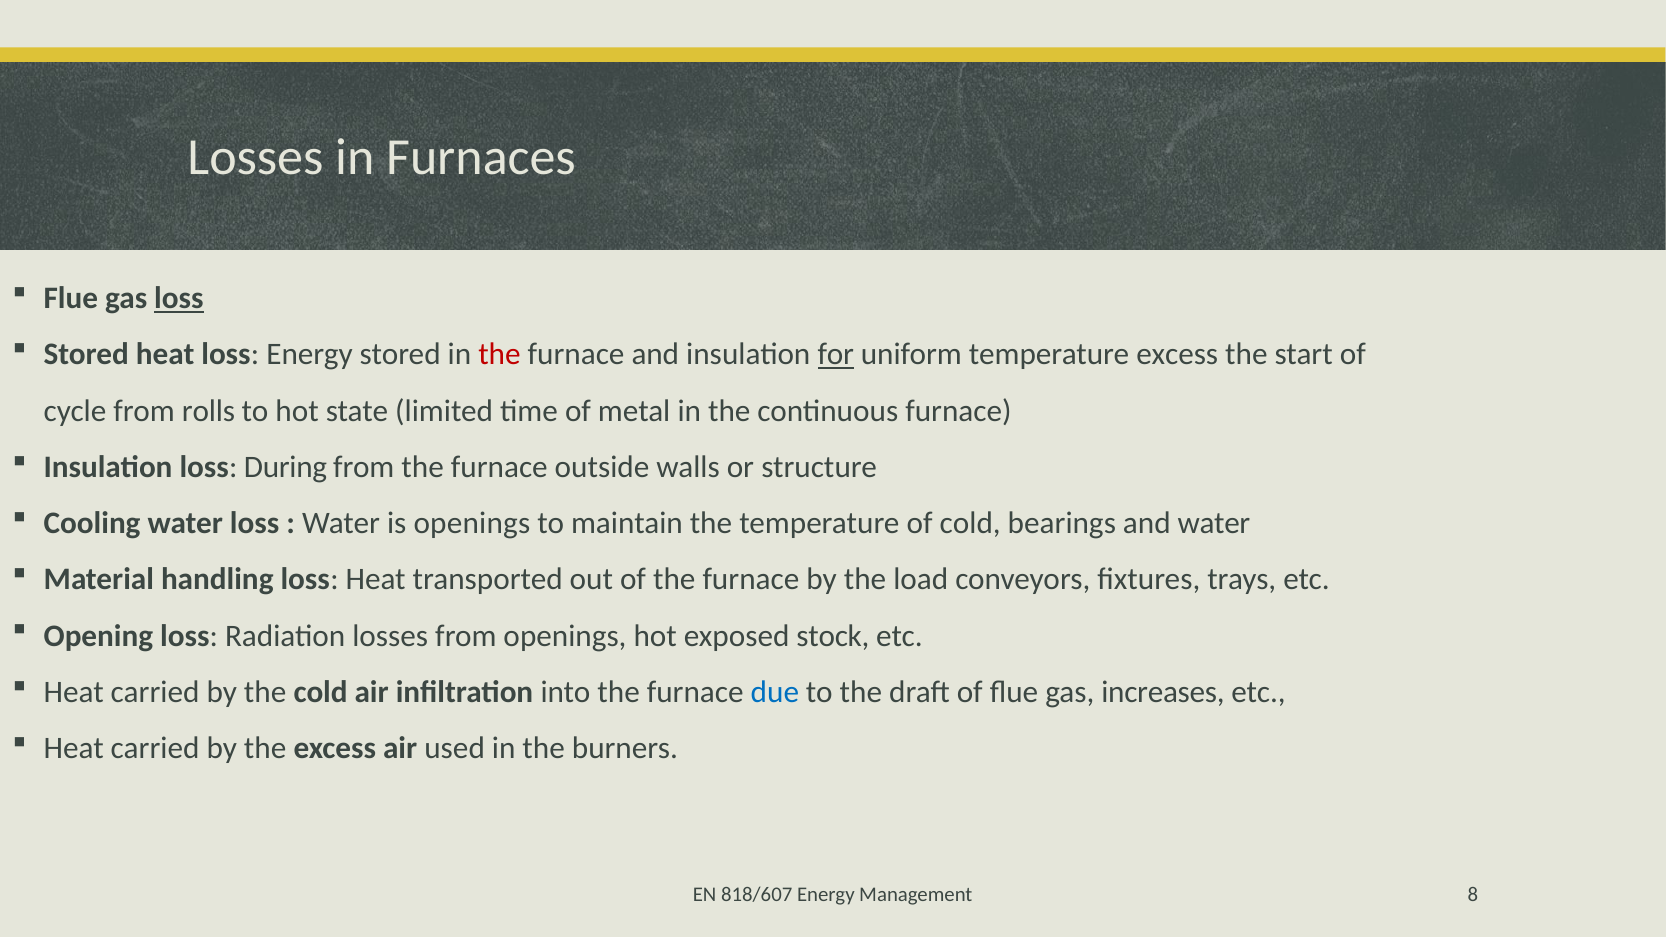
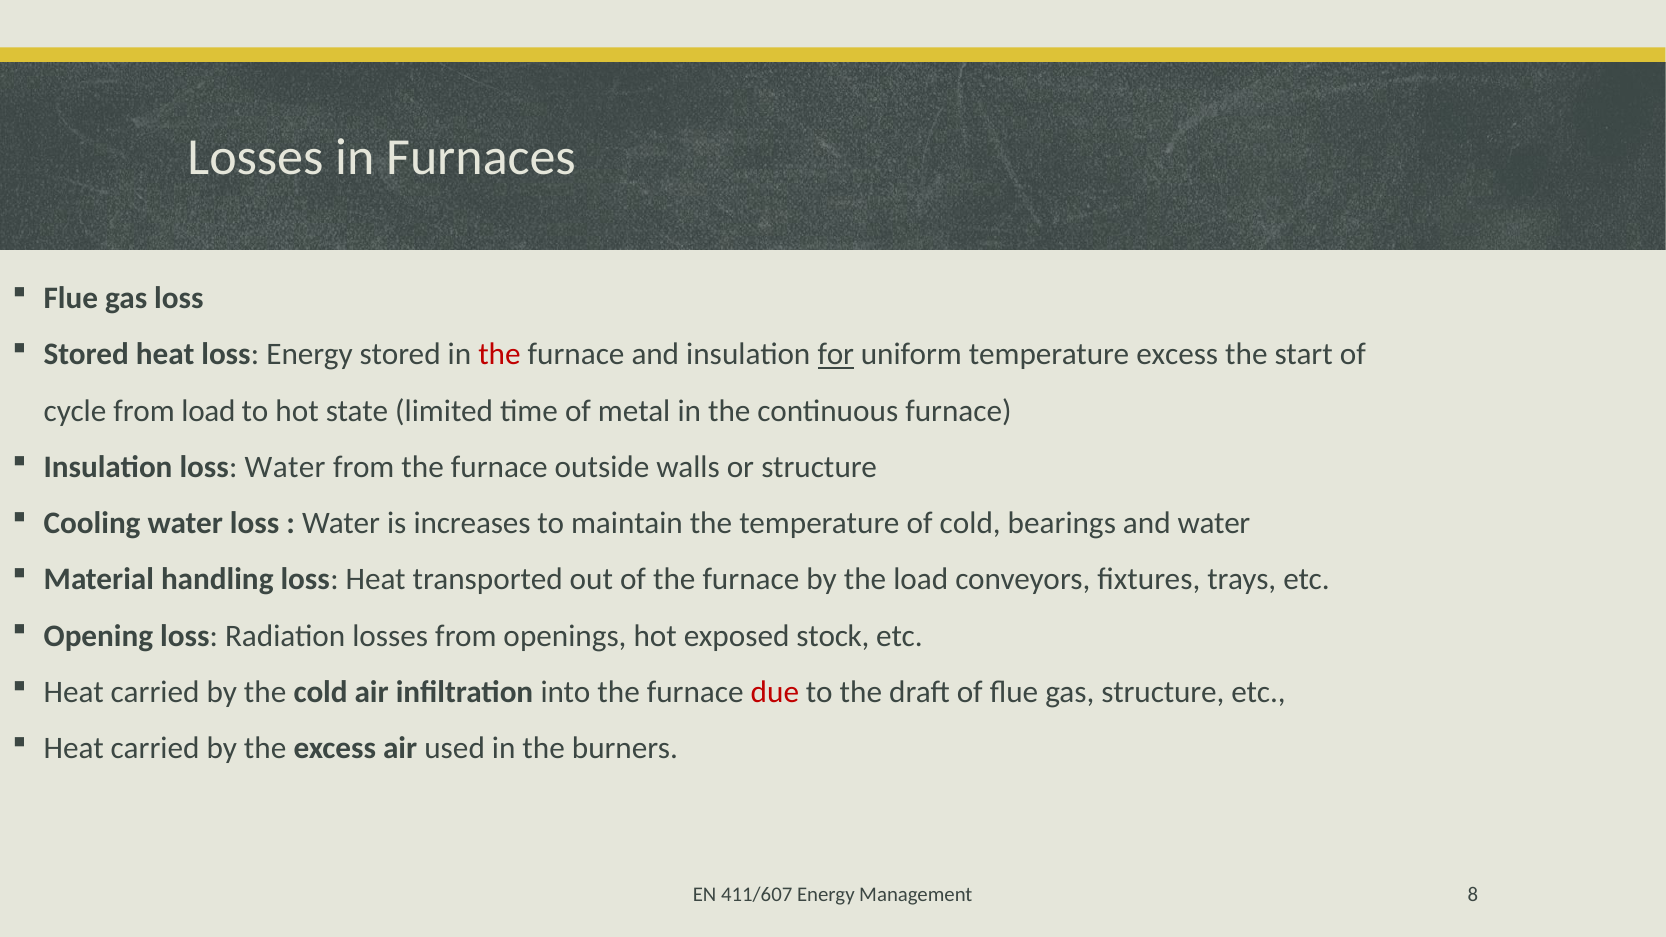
loss underline: present -> none (179, 298)
from rolls: rolls -> load (208, 411)
loss During: During -> Water (285, 467)
is openings: openings -> increases (472, 523)
due colour: blue -> red (775, 692)
gas increases: increases -> structure (1163, 692)
818/607: 818/607 -> 411/607 (757, 895)
